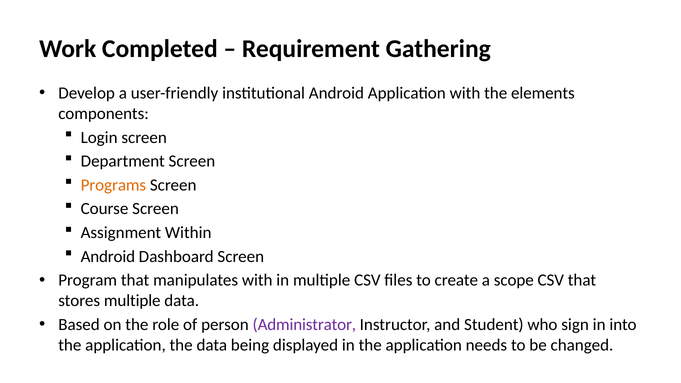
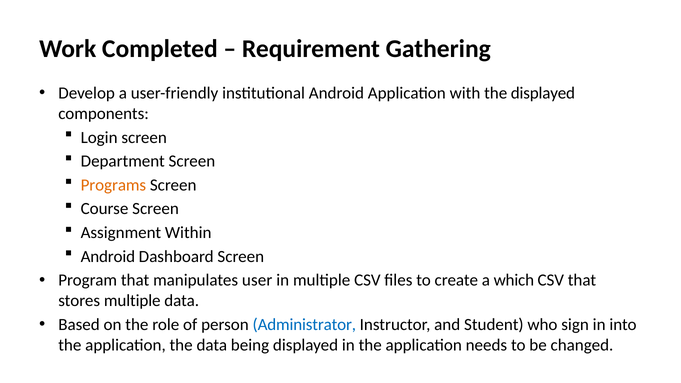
the elements: elements -> displayed (543, 93)
manipulates with: with -> user (257, 280)
scope: scope -> which (514, 280)
Administrator colour: purple -> blue (304, 325)
